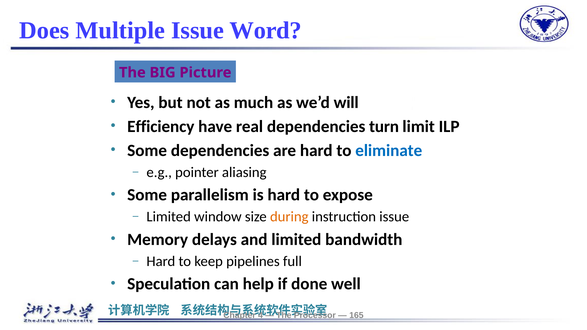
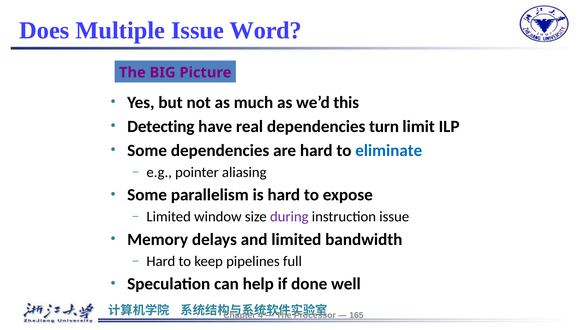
will: will -> this (346, 102)
Efficiency: Efficiency -> Detecting (161, 126)
during colour: orange -> purple (289, 217)
